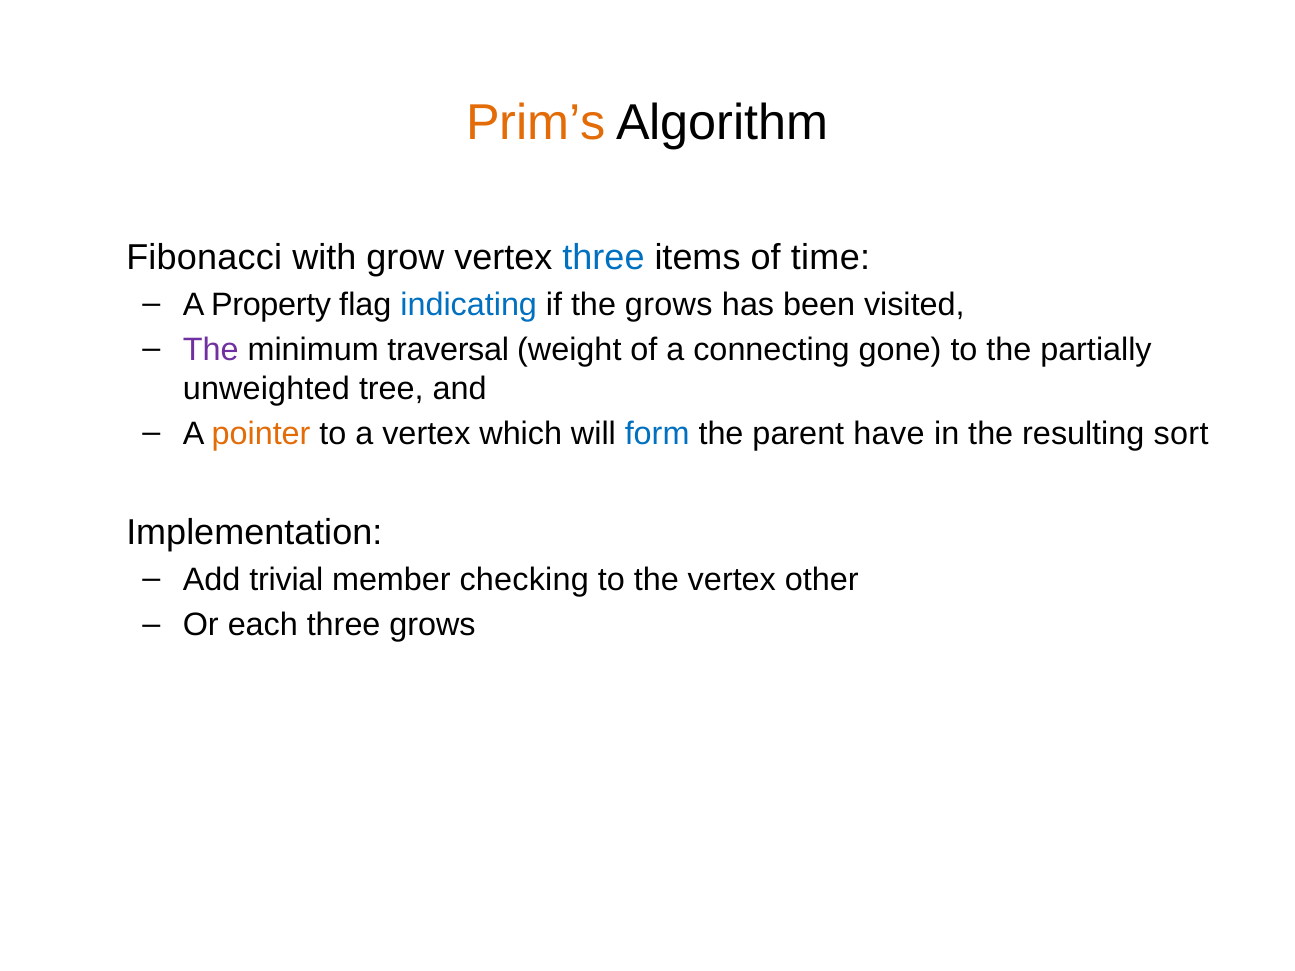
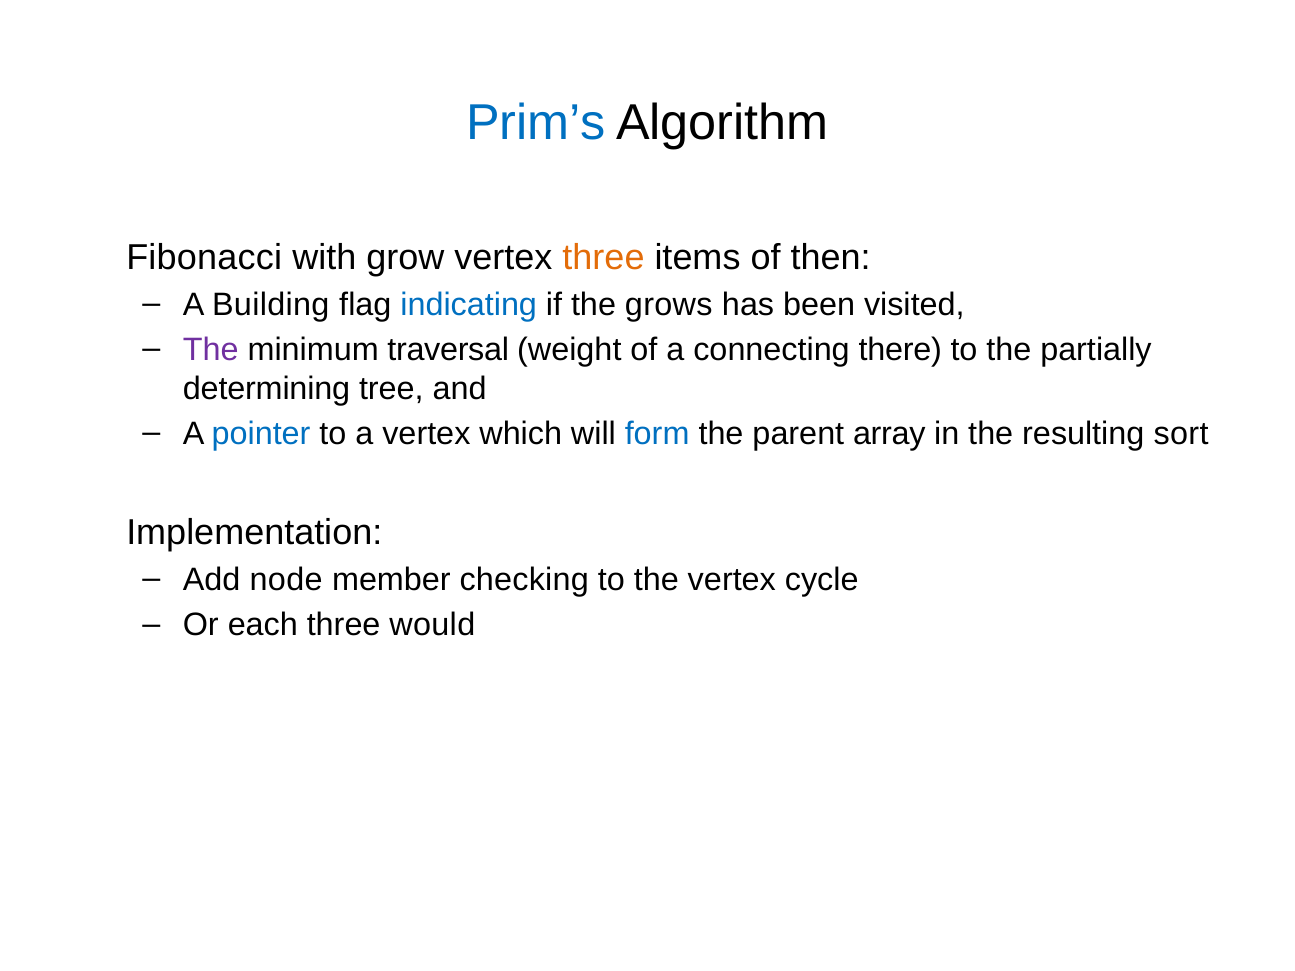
Prim’s colour: orange -> blue (536, 123)
three colour: blue -> orange (604, 257)
time: time -> then (831, 257)
Property: Property -> Building (271, 304)
gone: gone -> there (900, 350)
unweighted: unweighted -> determining (267, 389)
pointer colour: orange -> blue (261, 434)
have: have -> array (889, 434)
trivial: trivial -> node (286, 580)
other: other -> cycle (822, 580)
three grows: grows -> would (432, 625)
